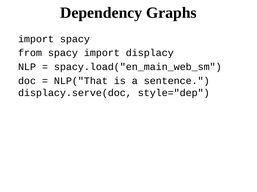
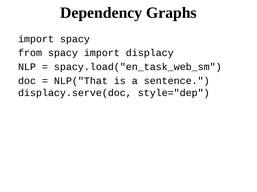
spacy.load("en_main_web_sm: spacy.load("en_main_web_sm -> spacy.load("en_task_web_sm (138, 67)
